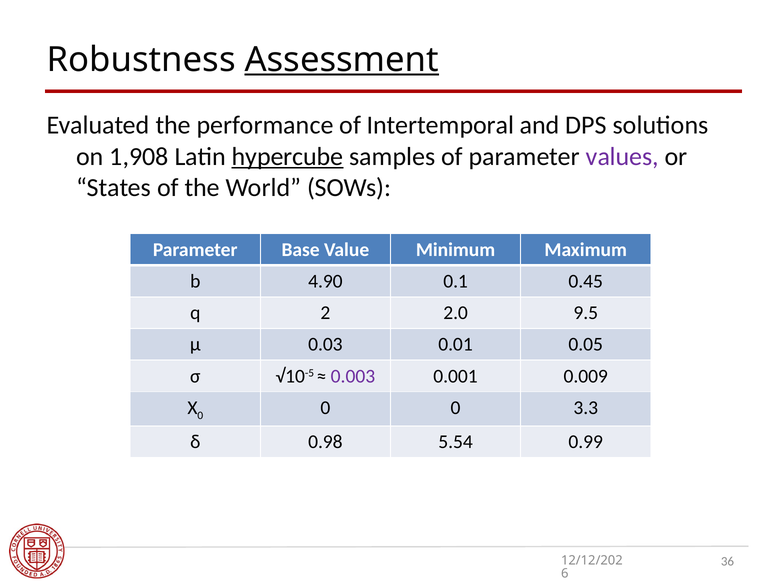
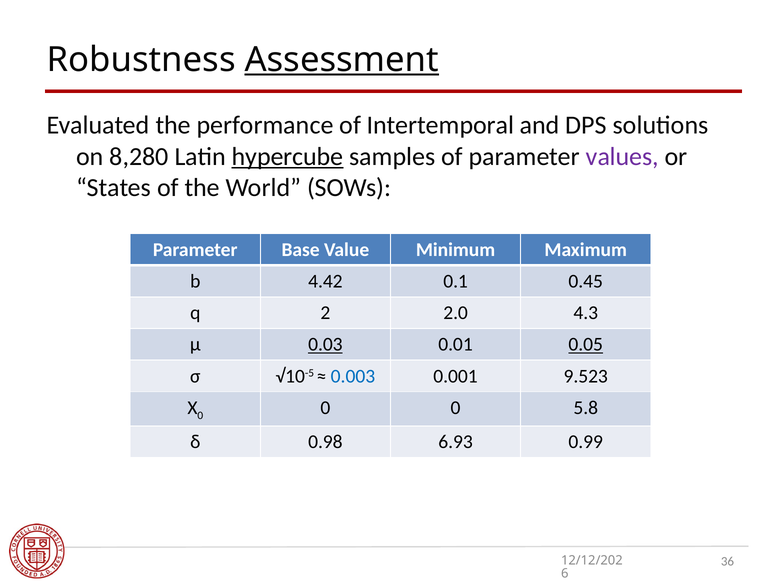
1,908: 1,908 -> 8,280 (139, 157)
4.90: 4.90 -> 4.42 (325, 282)
9.5: 9.5 -> 4.3 (586, 313)
0.03 underline: none -> present (325, 345)
0.05 underline: none -> present (586, 345)
0.003 colour: purple -> blue (353, 377)
0.009: 0.009 -> 9.523 (586, 377)
3.3: 3.3 -> 5.8 (586, 408)
5.54: 5.54 -> 6.93 (456, 443)
